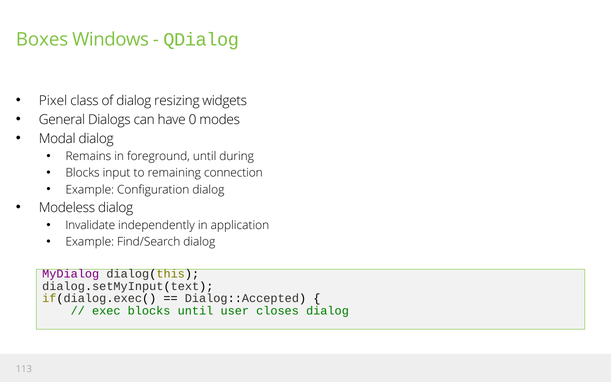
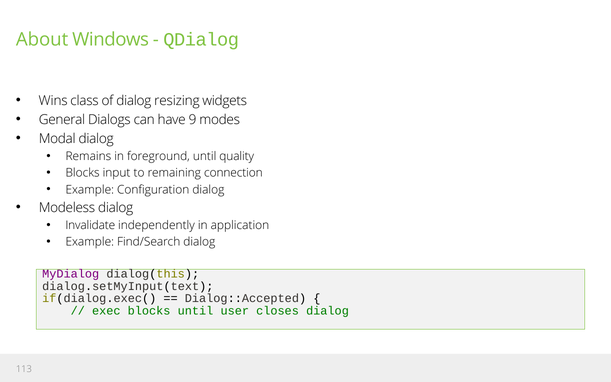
Boxes: Boxes -> About (42, 40)
Pixel: Pixel -> Wins (53, 101)
0: 0 -> 9 (193, 120)
during: during -> quality (237, 156)
